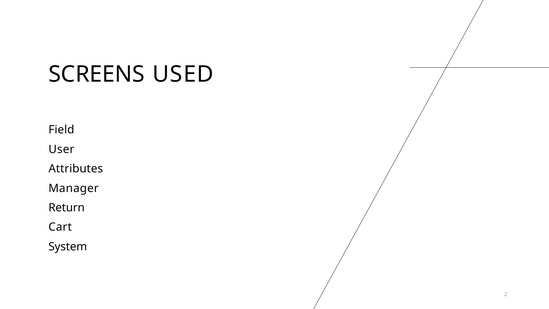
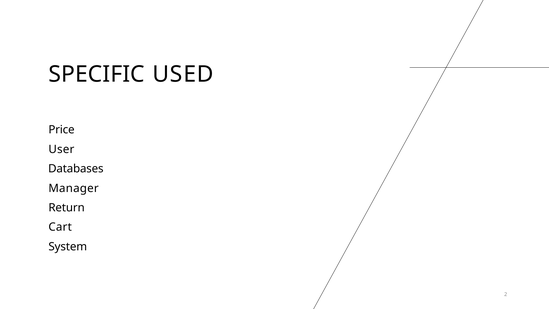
SCREENS: SCREENS -> SPECIFIC (97, 74)
Field: Field -> Price (62, 130)
Attributes: Attributes -> Databases (76, 169)
